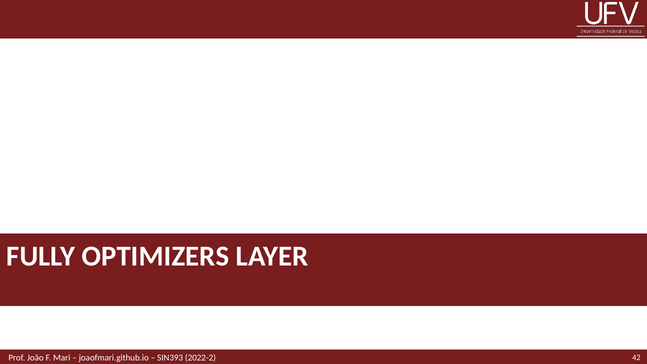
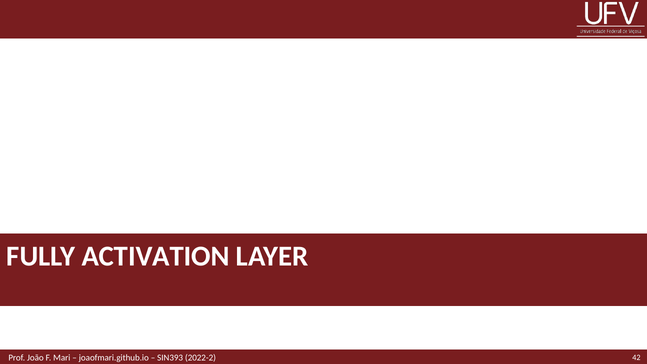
OPTIMIZERS: OPTIMIZERS -> ACTIVATION (156, 256)
